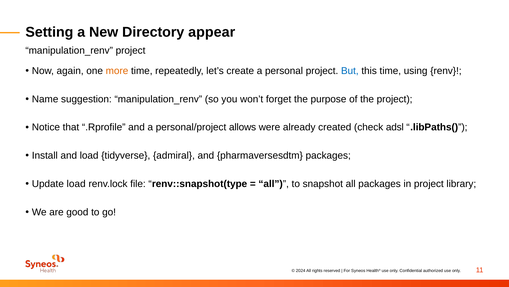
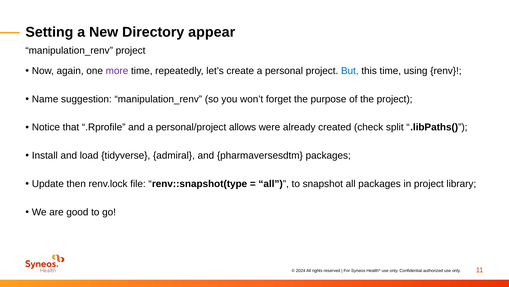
more colour: orange -> purple (117, 71)
adsl: adsl -> split (395, 127)
Update load: load -> then (76, 184)
